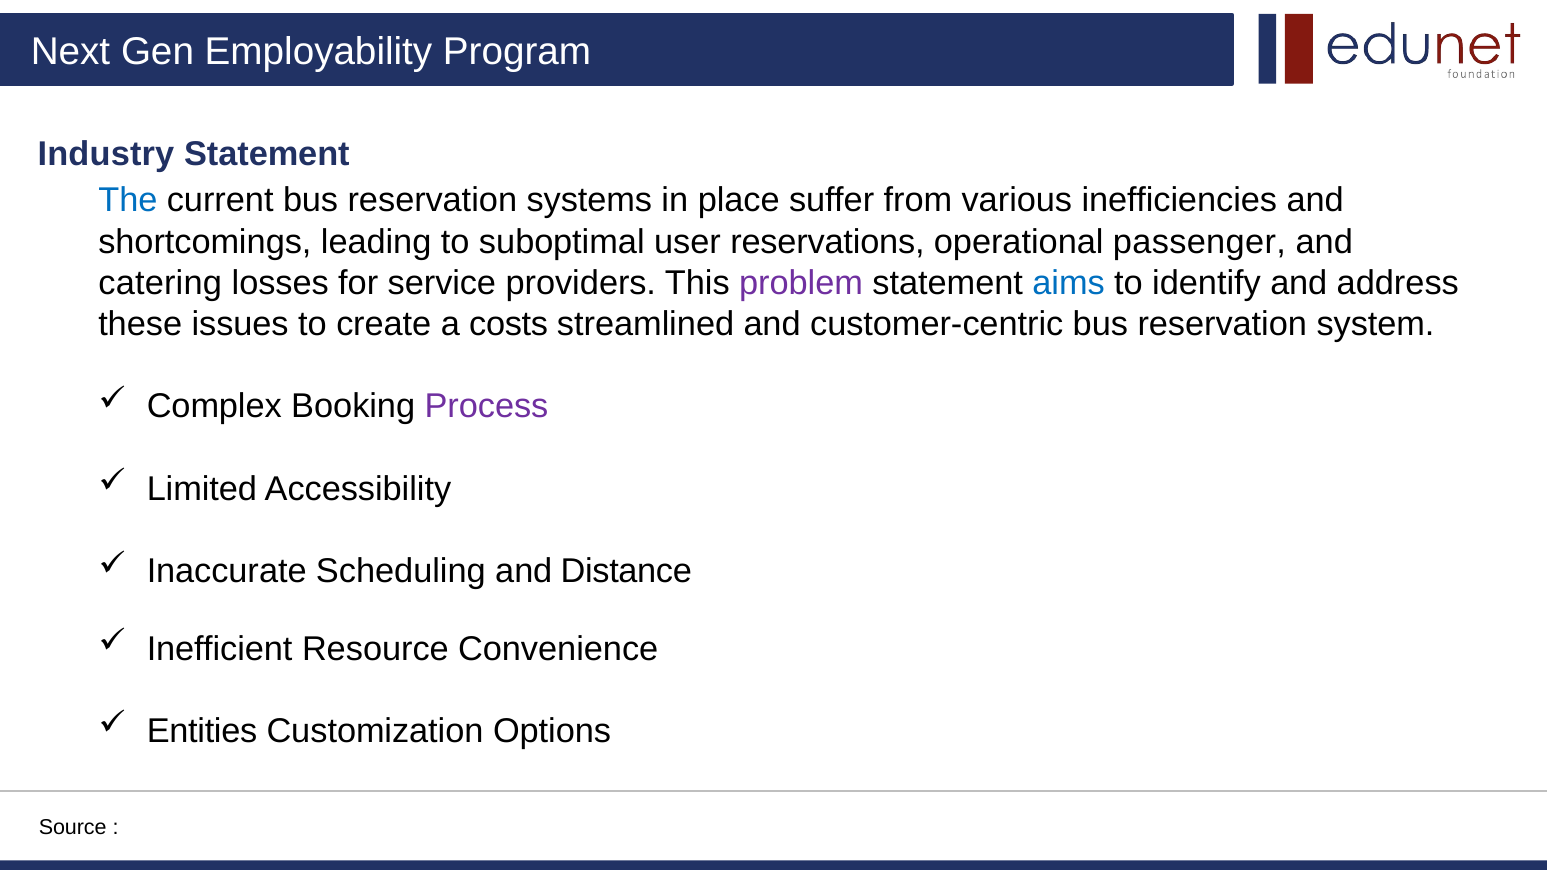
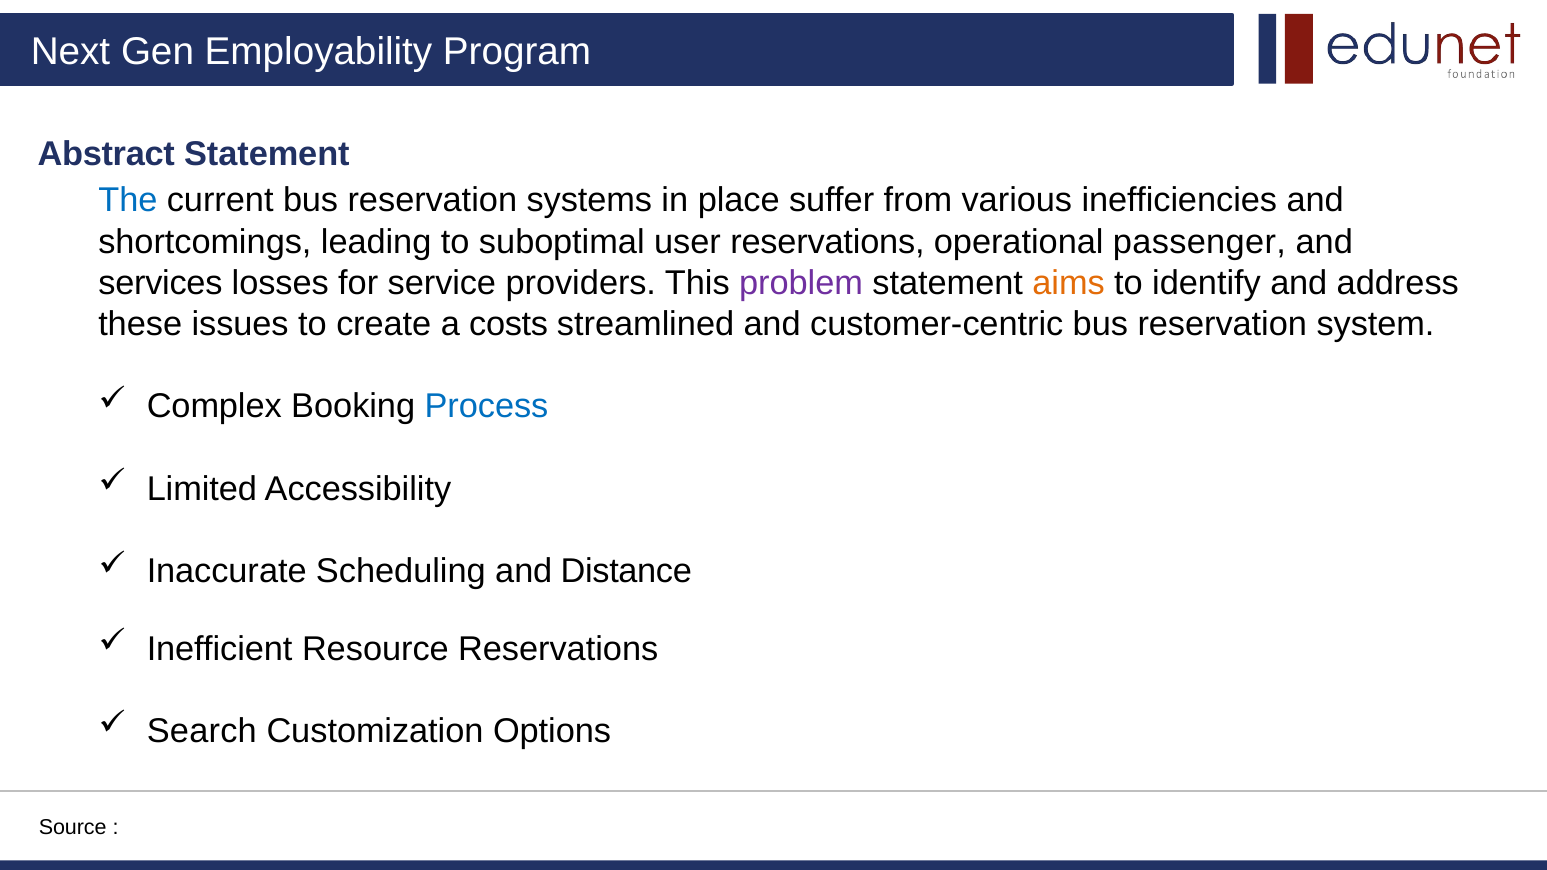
Industry: Industry -> Abstract (106, 154)
catering: catering -> services (160, 283)
aims colour: blue -> orange (1069, 283)
Process colour: purple -> blue (487, 407)
Resource Convenience: Convenience -> Reservations (558, 649)
Entities: Entities -> Search (202, 731)
